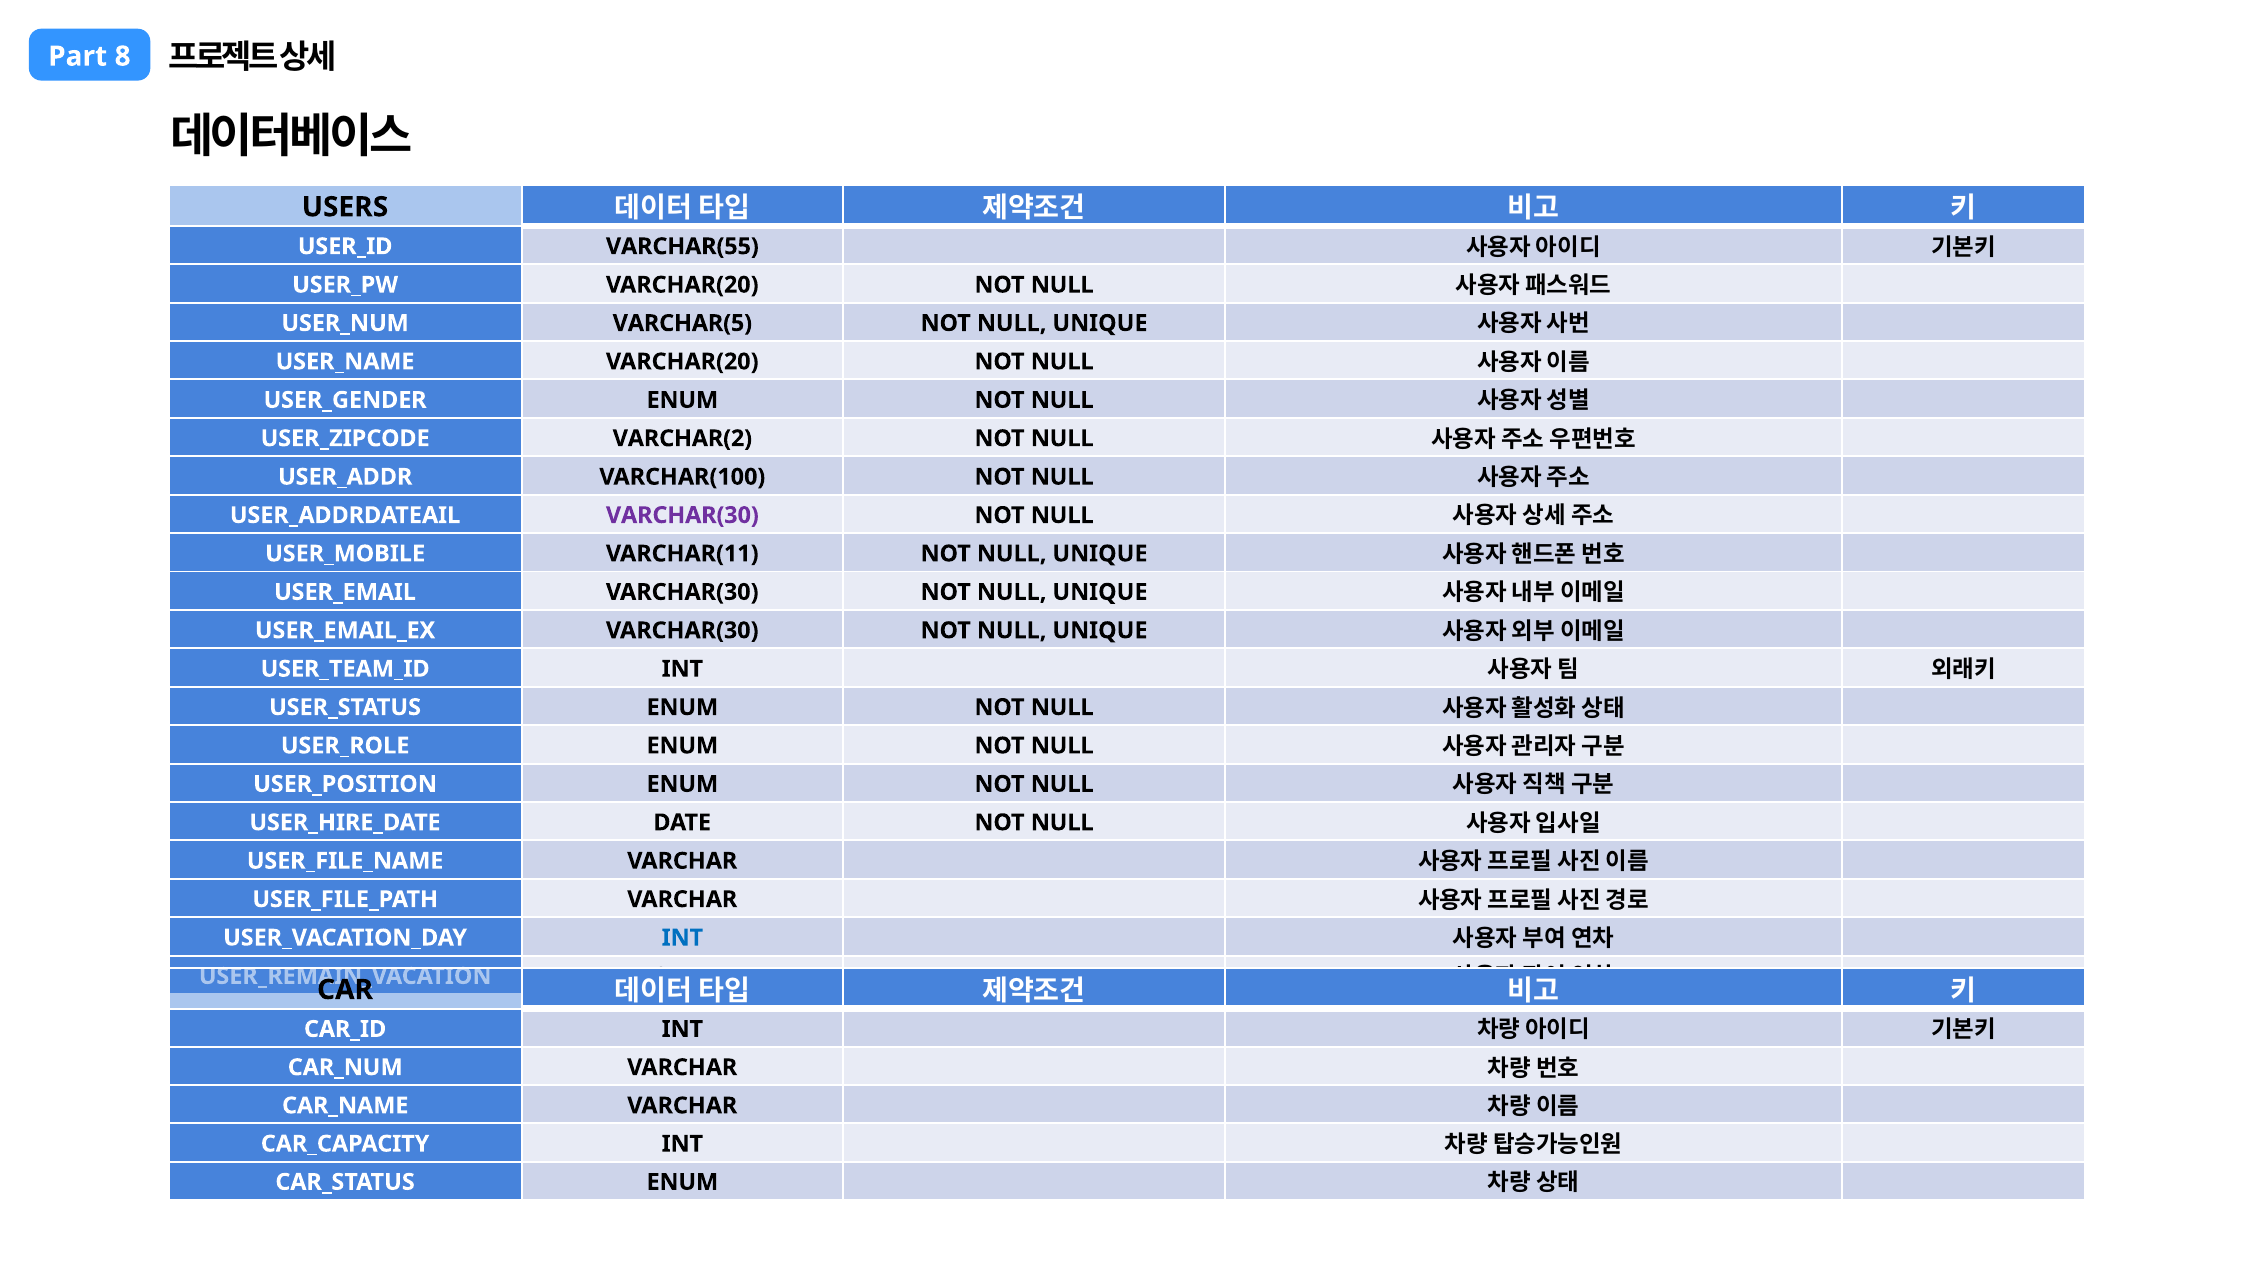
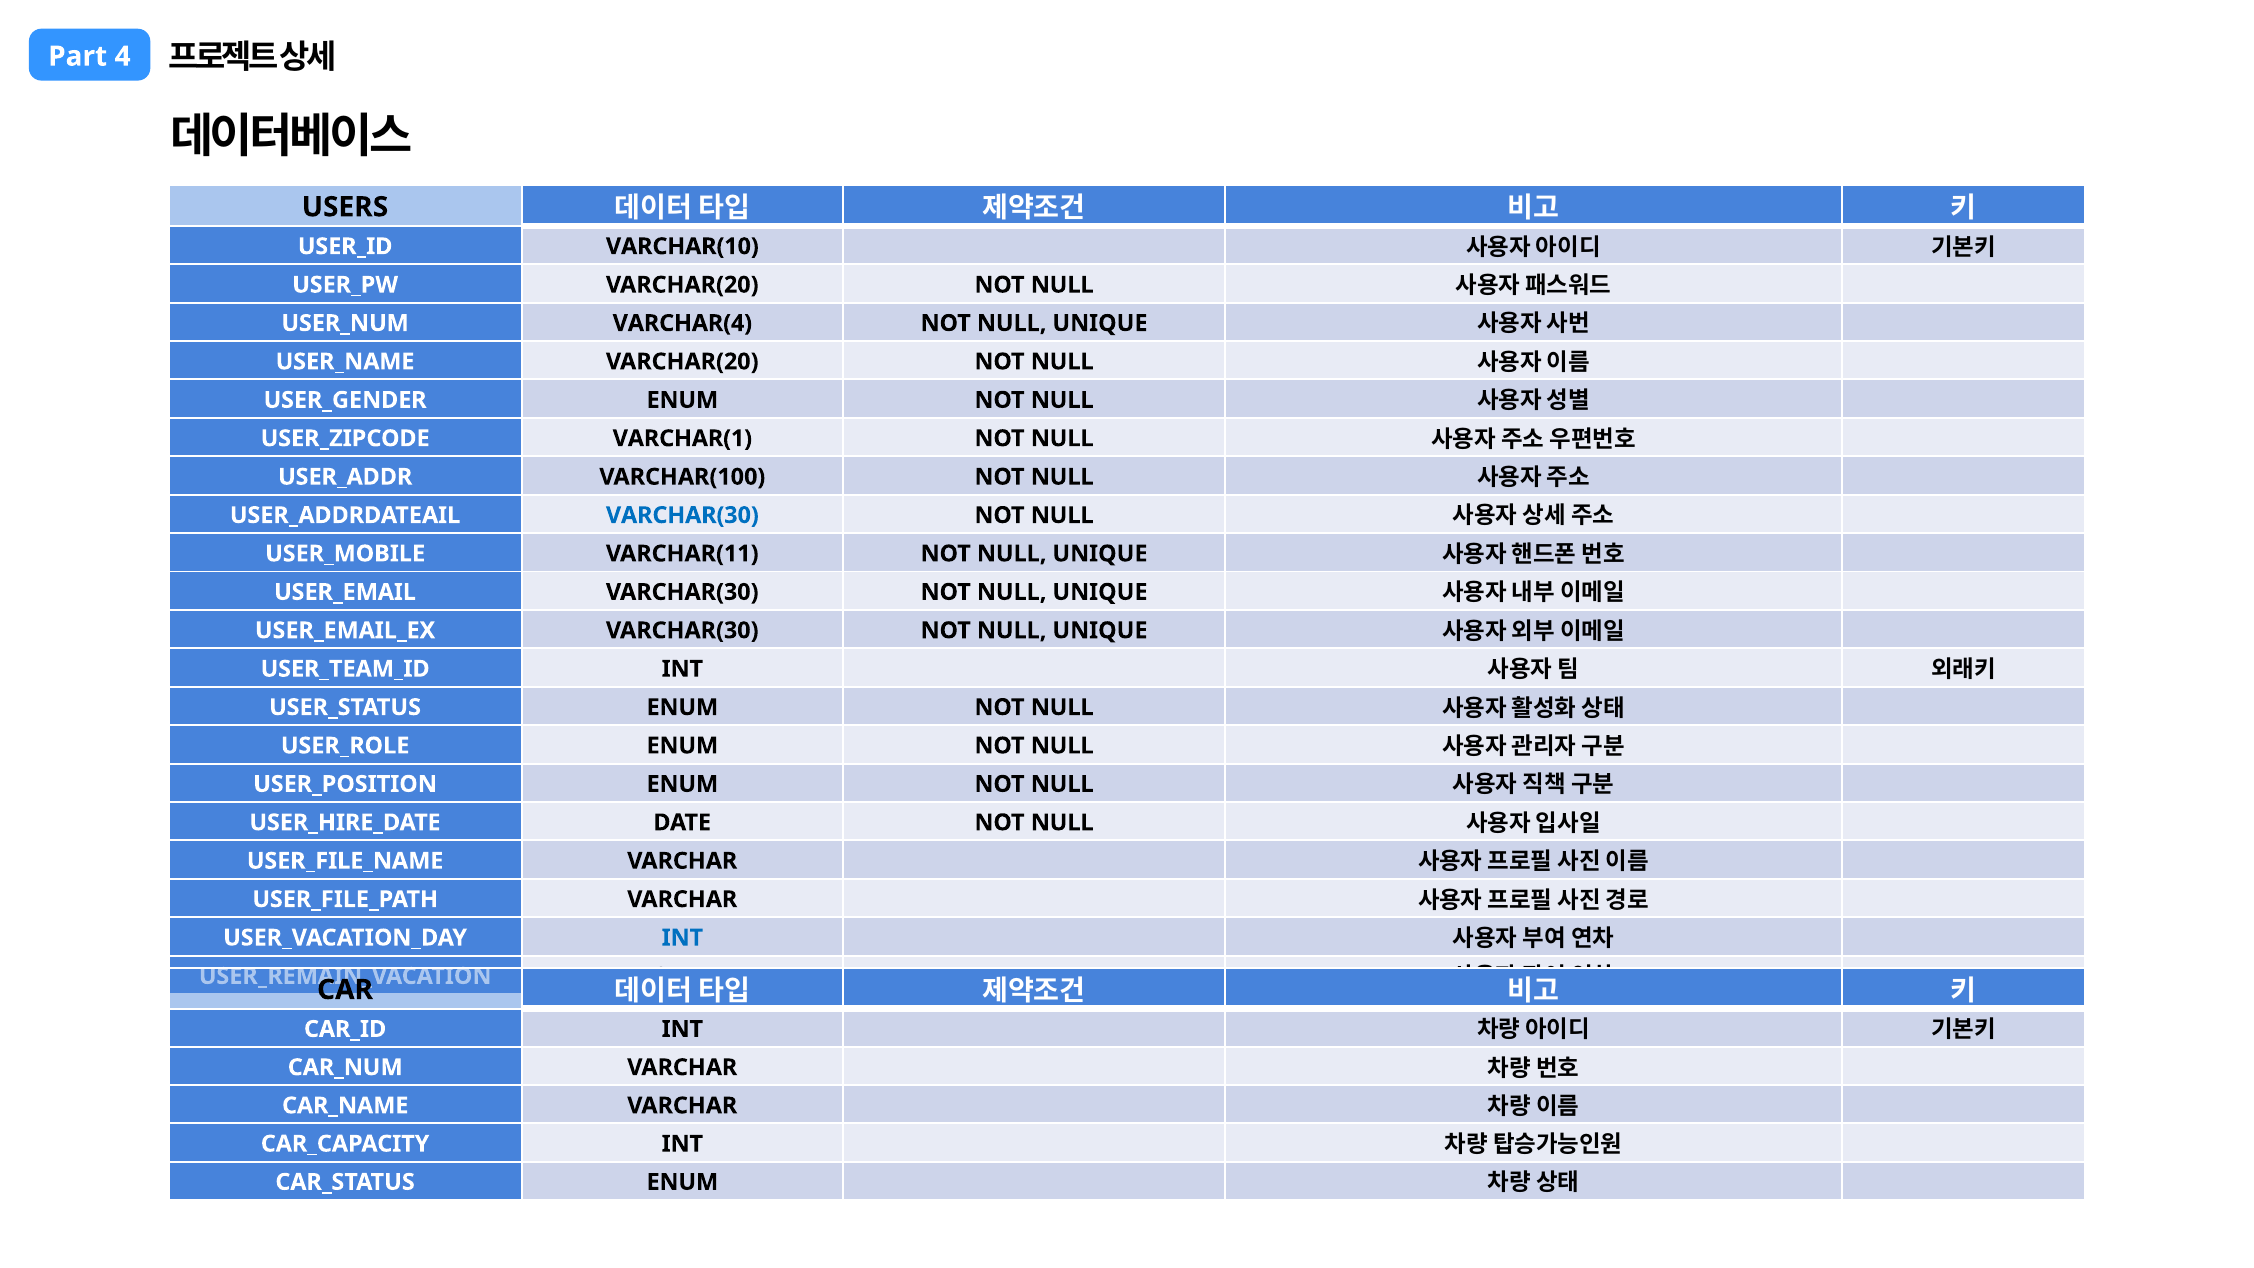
8: 8 -> 4 (123, 56)
VARCHAR(55: VARCHAR(55 -> VARCHAR(10 (682, 246)
VARCHAR(5: VARCHAR(5 -> VARCHAR(4 (682, 323)
VARCHAR(2: VARCHAR(2 -> VARCHAR(1 (682, 438)
VARCHAR(30 colour: purple -> blue (682, 515)
